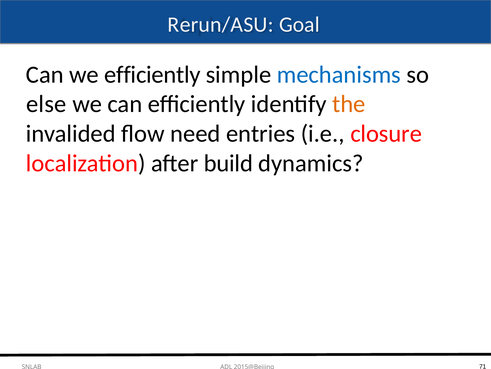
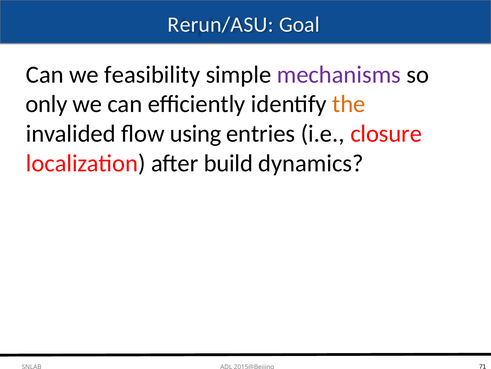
we efficiently: efficiently -> feasibility (152, 75)
mechanisms colour: blue -> purple (339, 75)
else: else -> only (47, 104)
need: need -> using (196, 133)
